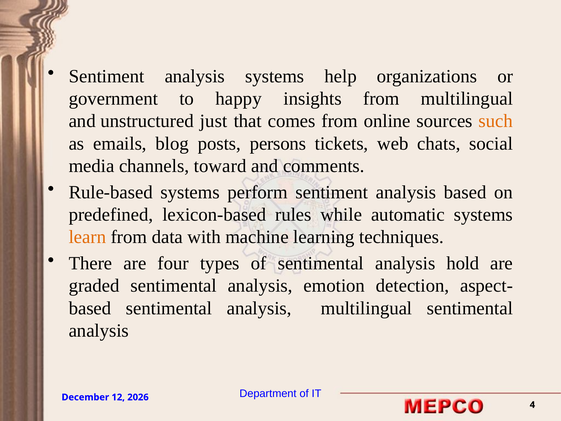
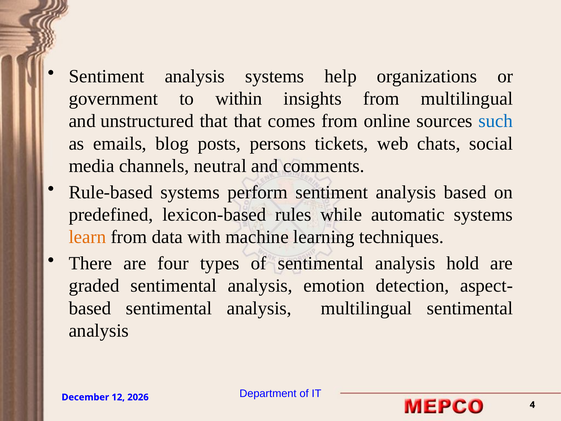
happy: happy -> within (239, 99)
unstructured just: just -> that (214, 121)
such colour: orange -> blue (496, 121)
toward: toward -> neutral (220, 166)
